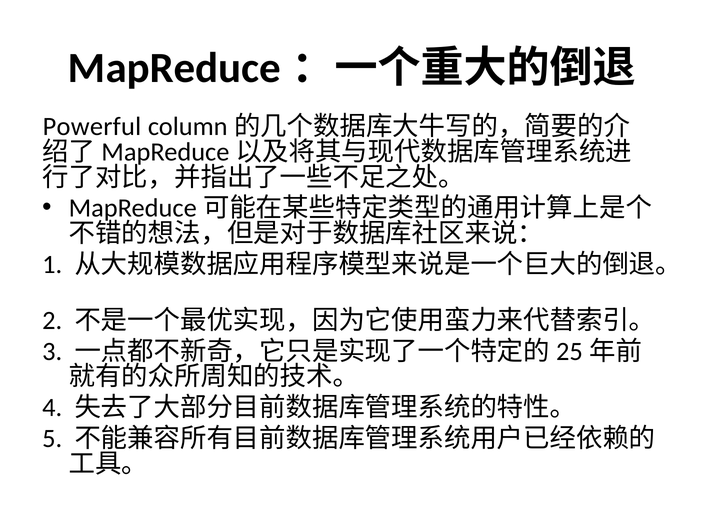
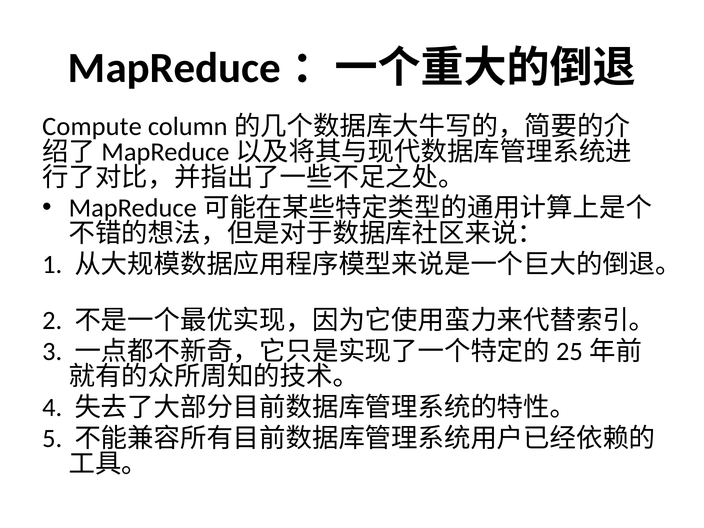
Powerful: Powerful -> Compute (92, 127)
